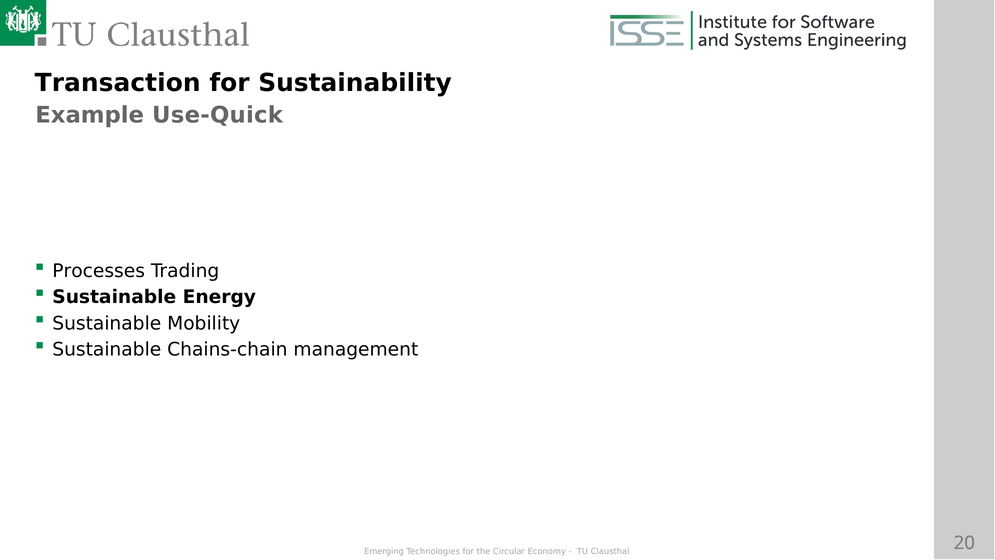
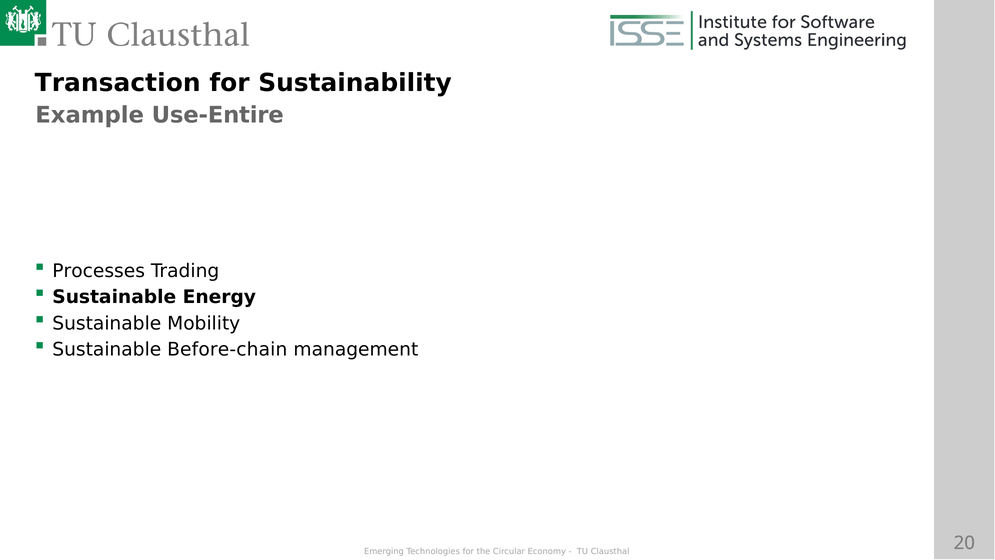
Use-Quick: Use-Quick -> Use-Entire (218, 115)
Chains-chain: Chains-chain -> Before-chain (227, 349)
